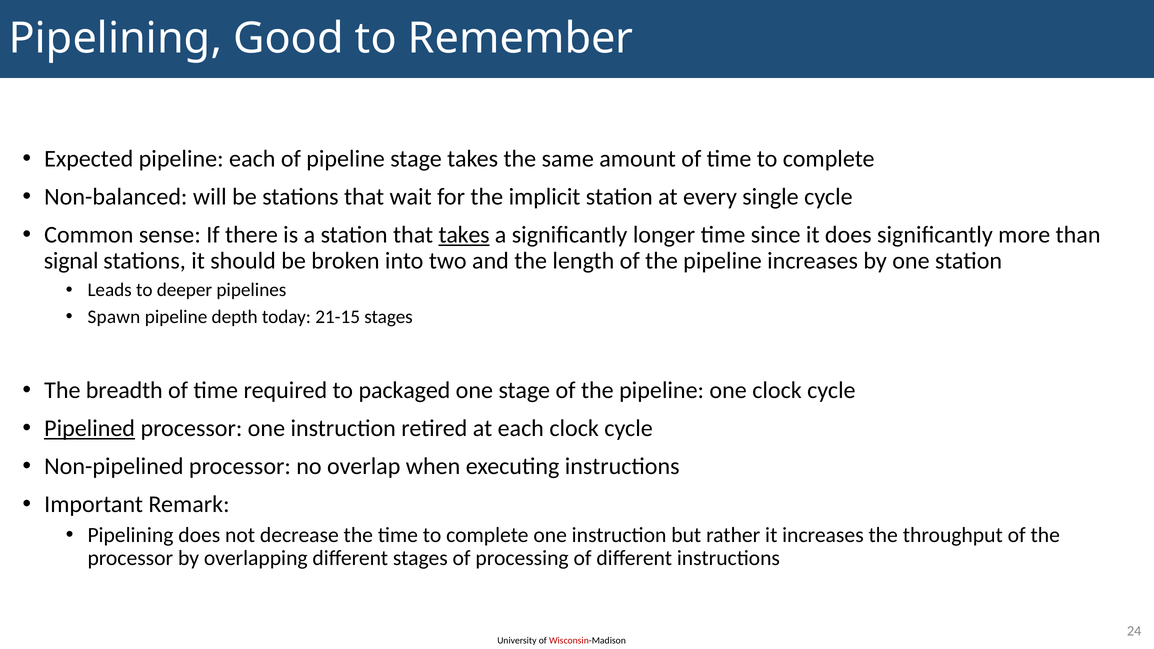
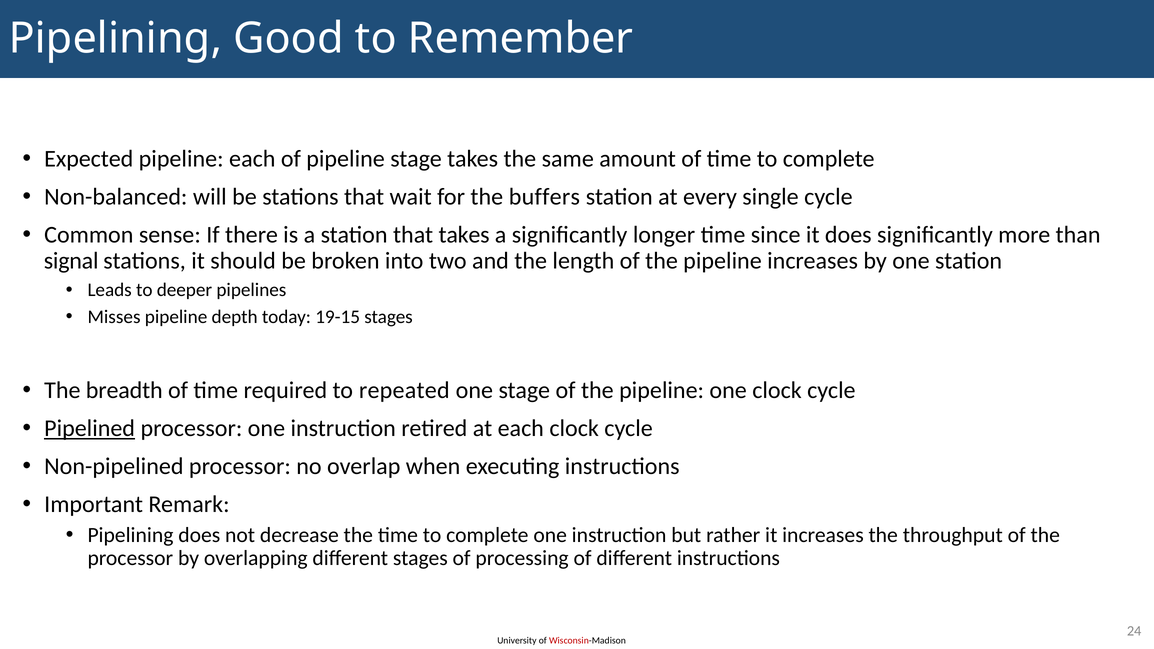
implicit: implicit -> buffers (544, 197)
takes underline: present -> none (464, 235)
Spawn: Spawn -> Misses (114, 317)
21-15: 21-15 -> 19-15 (338, 317)
packaged: packaged -> repeated (404, 390)
